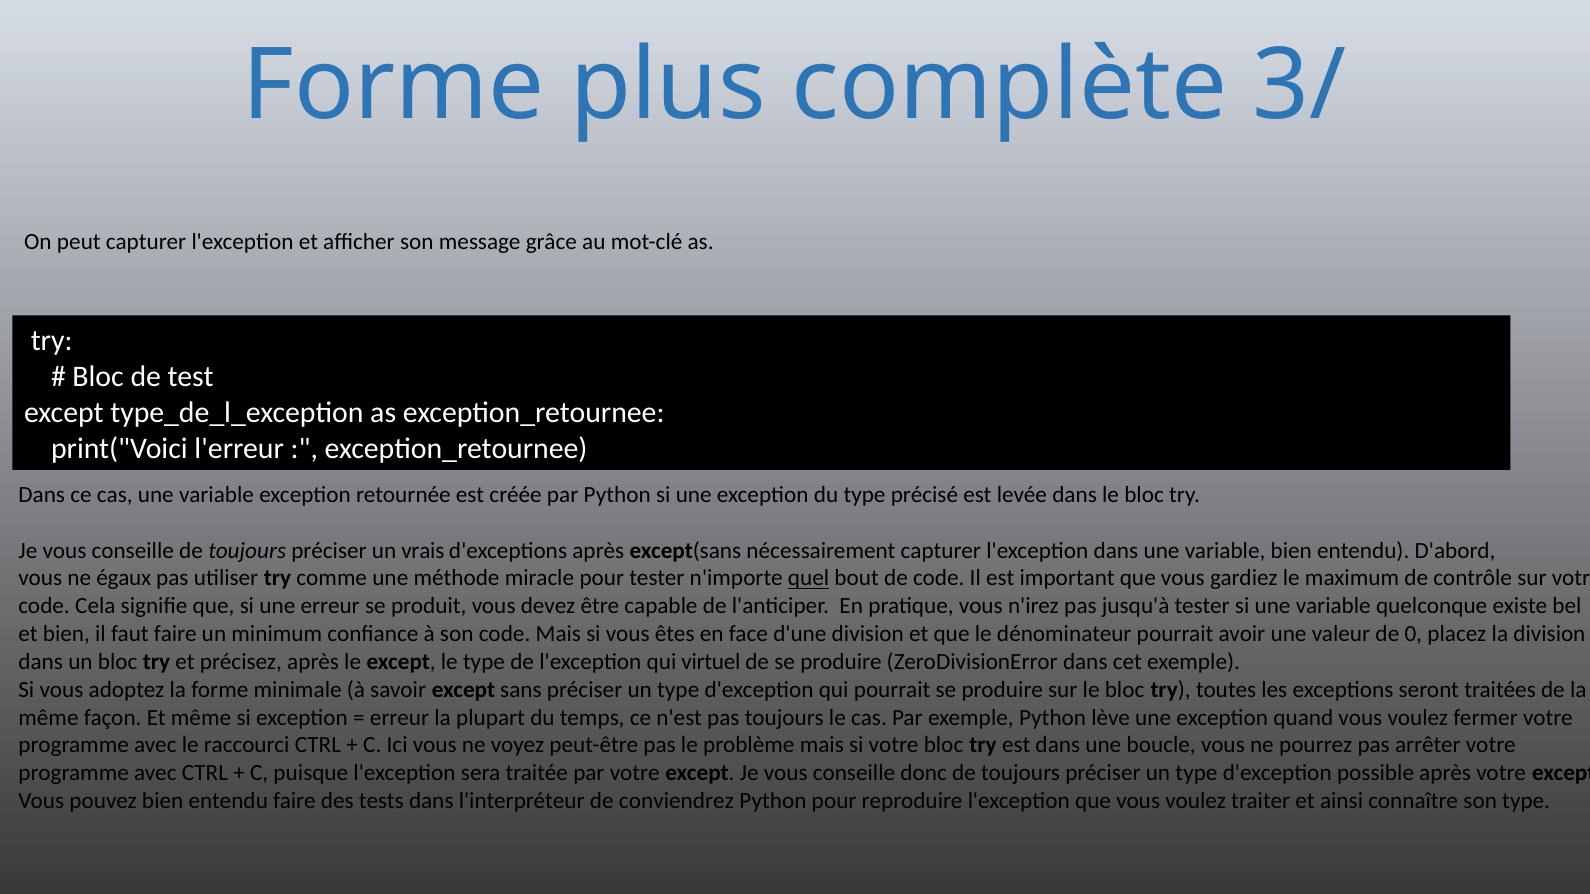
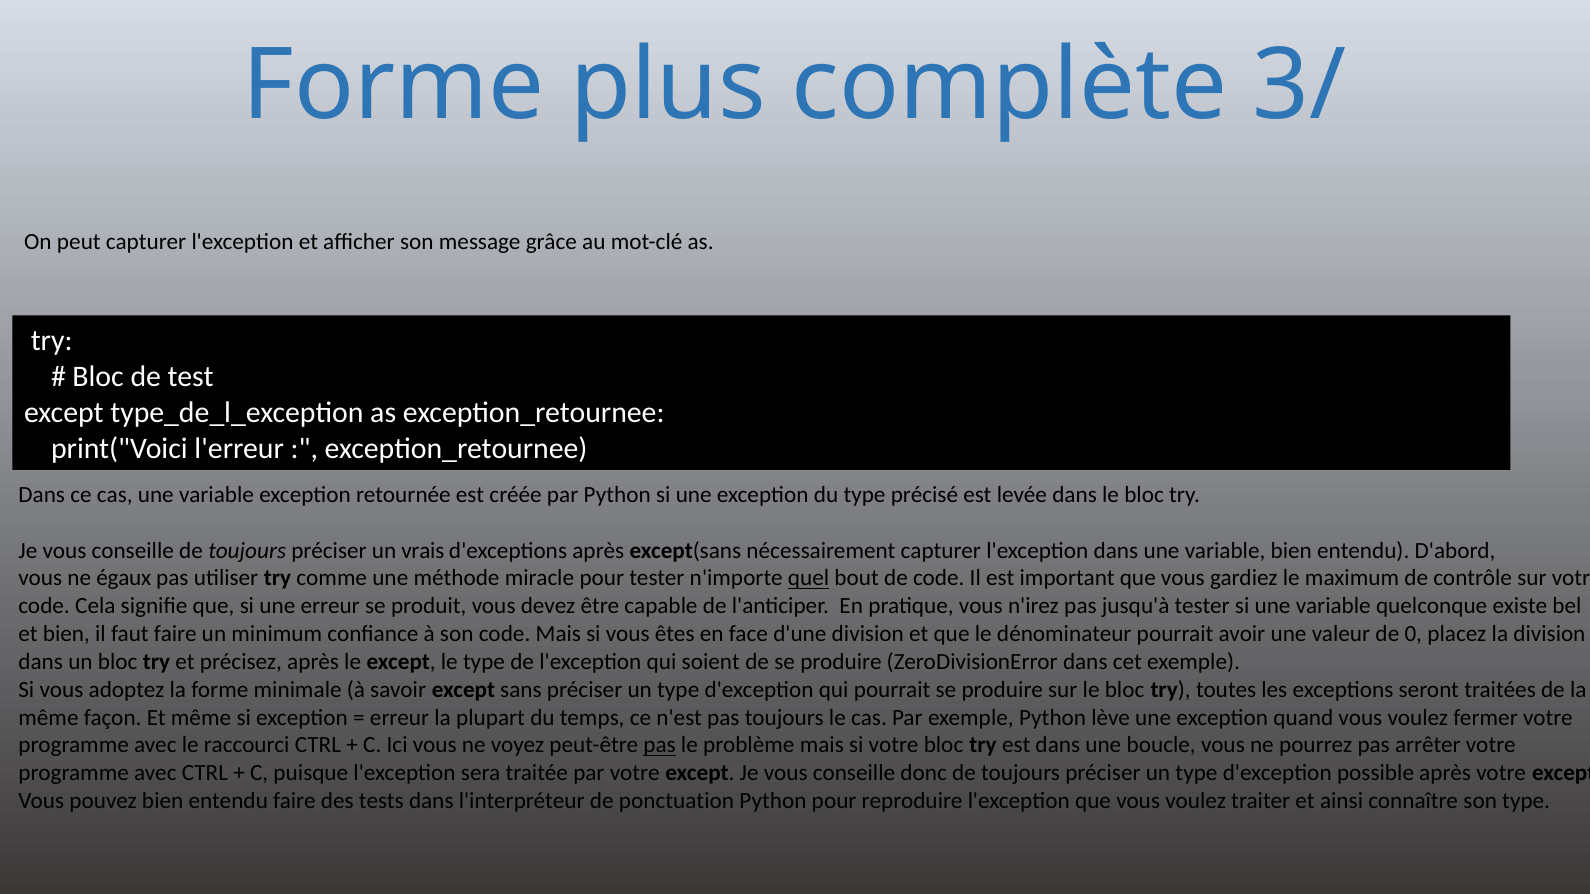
virtuel: virtuel -> soient (711, 662)
pas underline: none -> present (660, 746)
conviendrez: conviendrez -> ponctuation (676, 801)
